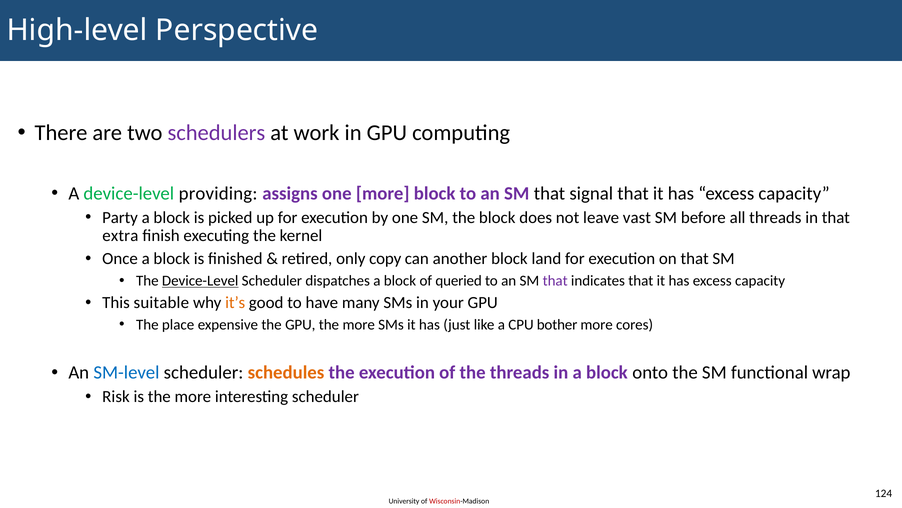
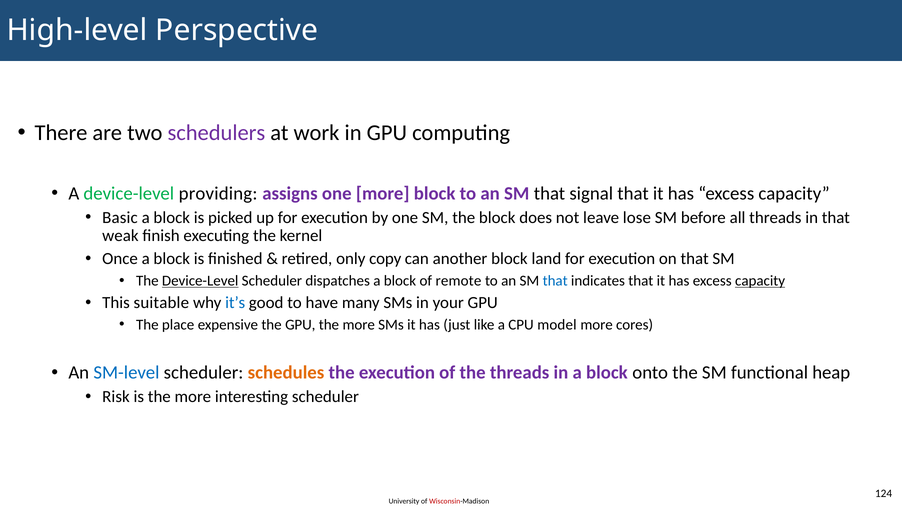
Party: Party -> Basic (120, 217)
vast: vast -> lose (637, 217)
extra: extra -> weak (120, 236)
queried: queried -> remote (458, 280)
that colour: purple -> blue (555, 280)
capacity underline: none -> present (760, 280)
it’s colour: orange -> blue (235, 302)
bother: bother -> model (557, 324)
wrap: wrap -> heap (831, 372)
